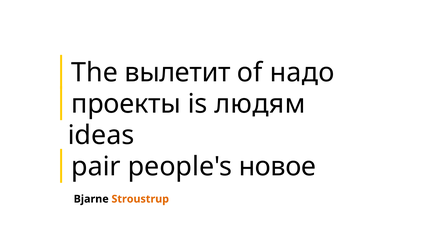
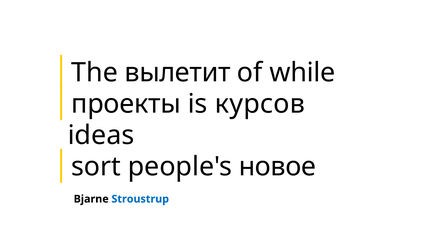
надо: надо -> while (302, 73)
людям: людям -> курсов (260, 104)
pair: pair -> sort (96, 167)
Stroustrup colour: orange -> blue (140, 199)
